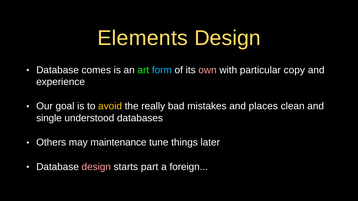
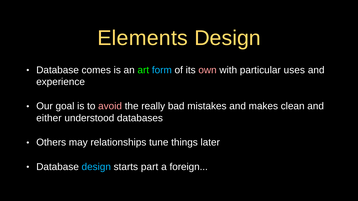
copy: copy -> uses (294, 70)
avoid colour: yellow -> pink (110, 106)
places: places -> makes (263, 106)
single: single -> either (49, 118)
maintenance: maintenance -> relationships (118, 143)
design colour: pink -> light blue (96, 167)
